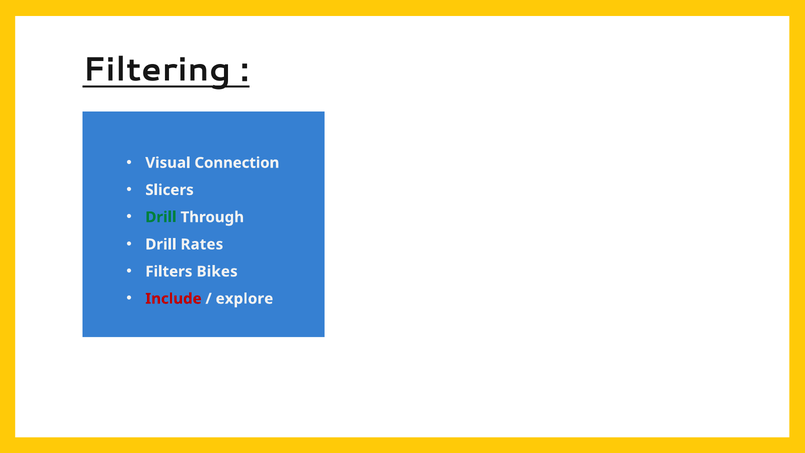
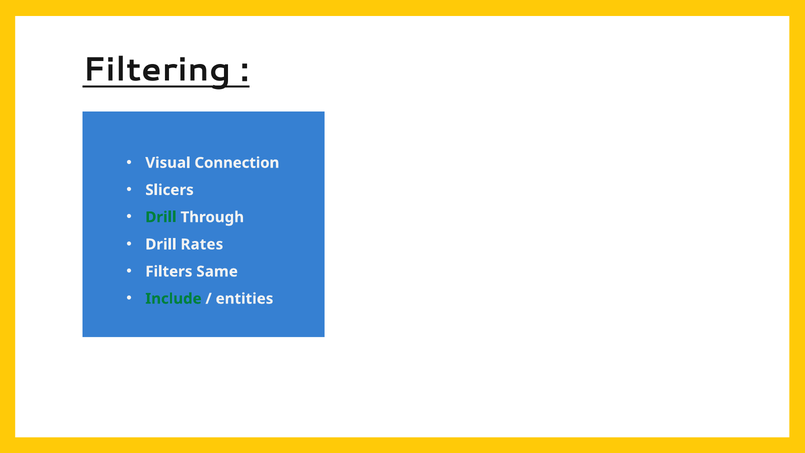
Bikes: Bikes -> Same (217, 271)
Include colour: red -> green (173, 299)
explore: explore -> entities (245, 299)
